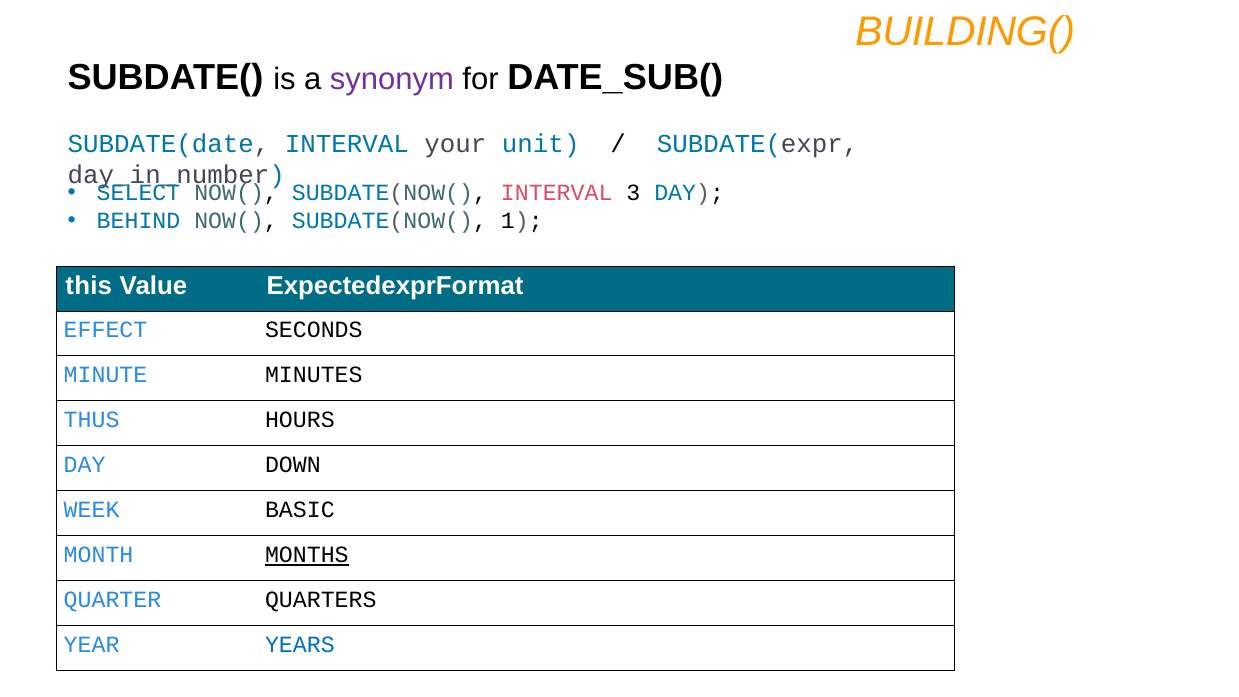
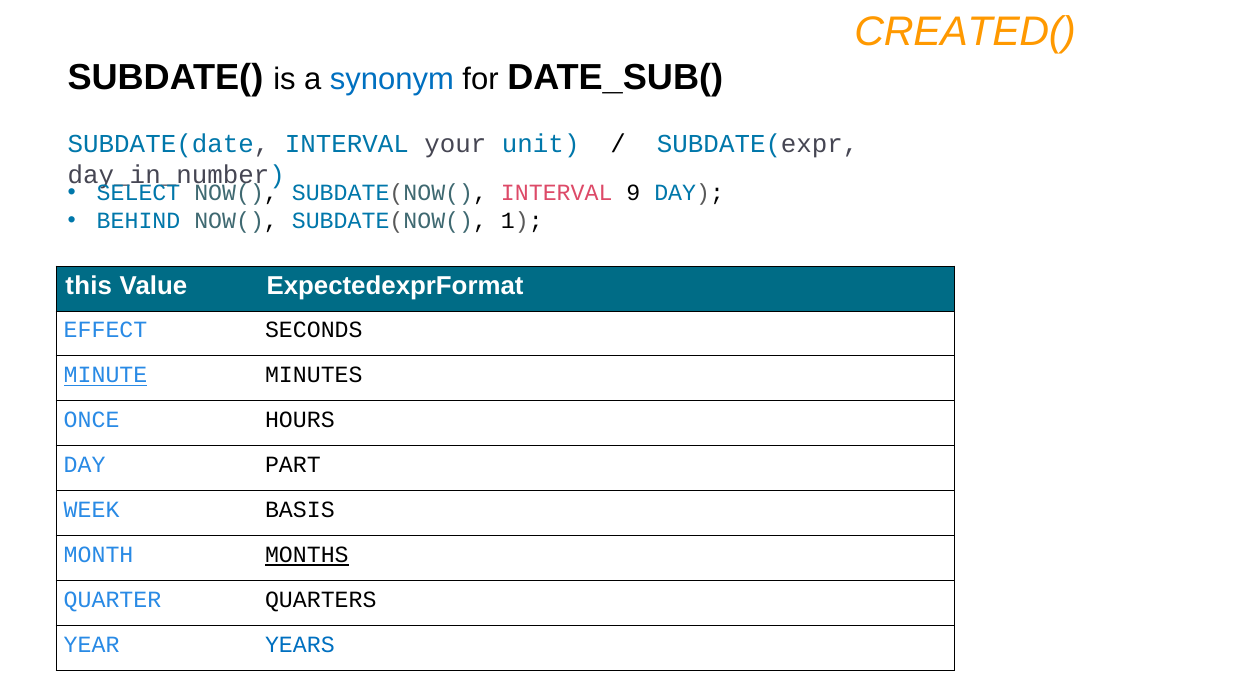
BUILDING(: BUILDING( -> CREATED( (965, 32)
synonym colour: purple -> blue (392, 79)
3: 3 -> 9 (633, 193)
MINUTE underline: none -> present (106, 375)
THUS: THUS -> ONCE (92, 420)
DOWN: DOWN -> PART (293, 465)
BASIC: BASIC -> BASIS (300, 510)
